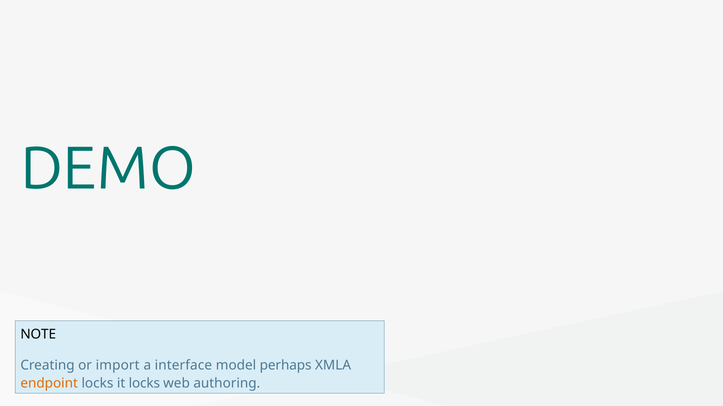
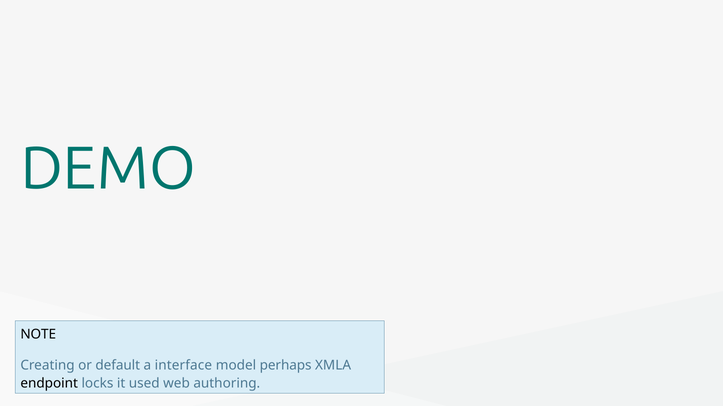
import: import -> default (118, 366)
endpoint colour: orange -> black (49, 384)
it locks: locks -> used (144, 384)
